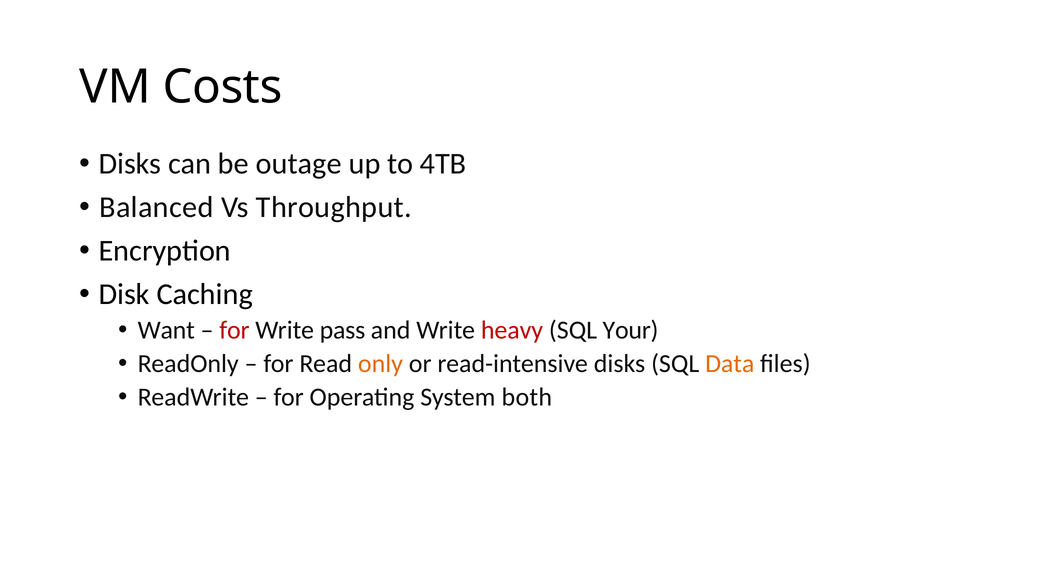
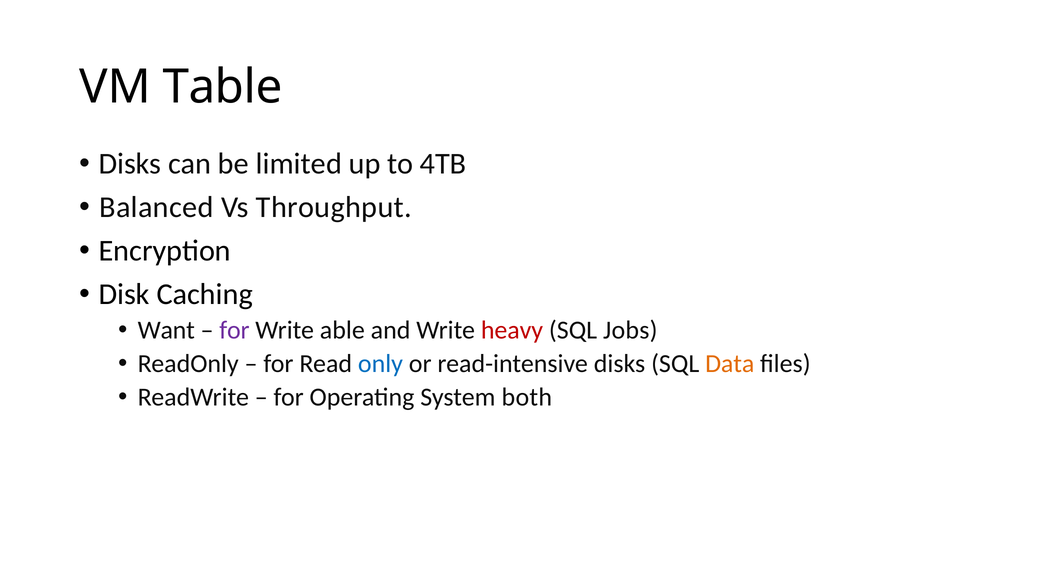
Costs: Costs -> Table (223, 87)
outage: outage -> limited (299, 164)
for colour: red -> purple (235, 330)
pass: pass -> able (342, 330)
Your: Your -> Jobs (630, 330)
only colour: orange -> blue (380, 364)
